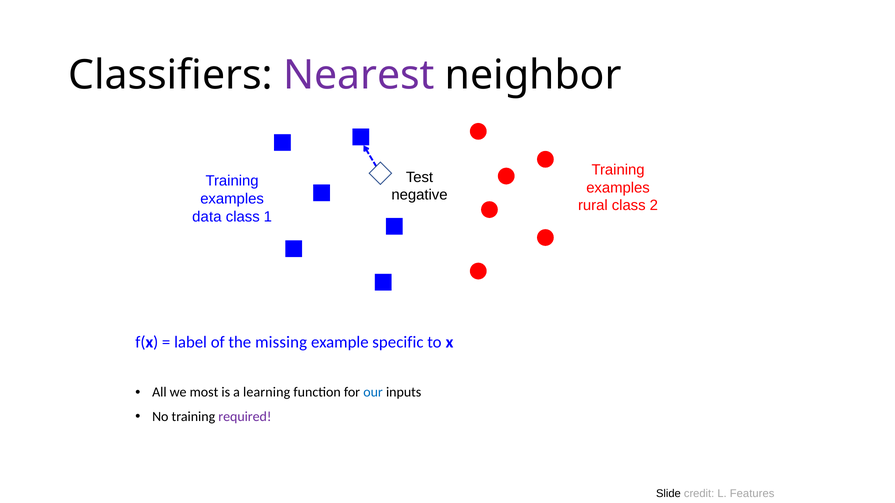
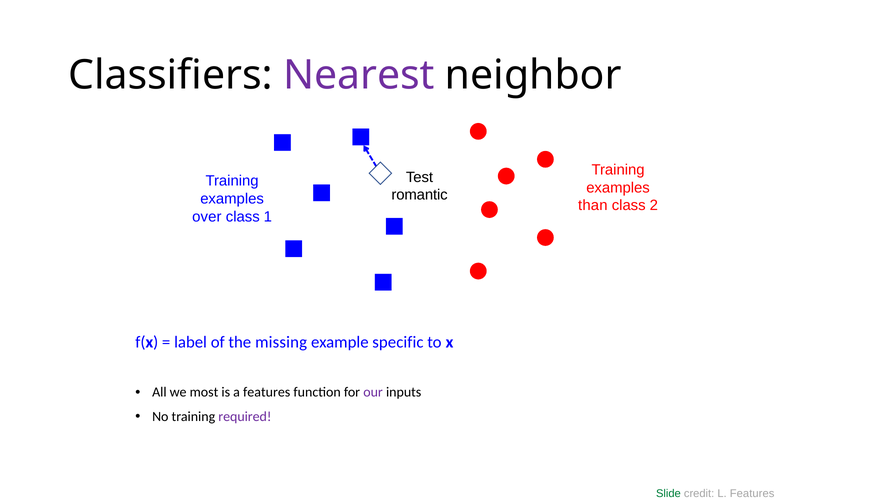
negative: negative -> romantic (420, 195)
rural: rural -> than (593, 206)
data: data -> over (207, 217)
a learning: learning -> features (267, 393)
our colour: blue -> purple (373, 393)
Slide colour: black -> green (668, 494)
